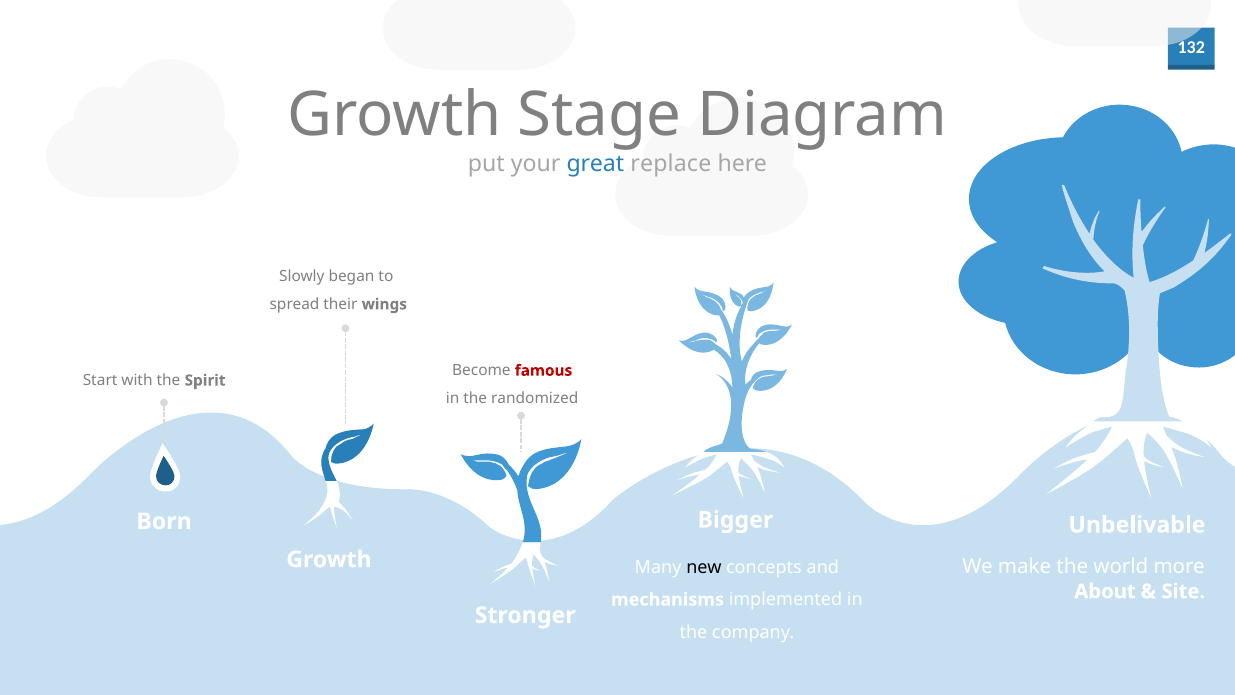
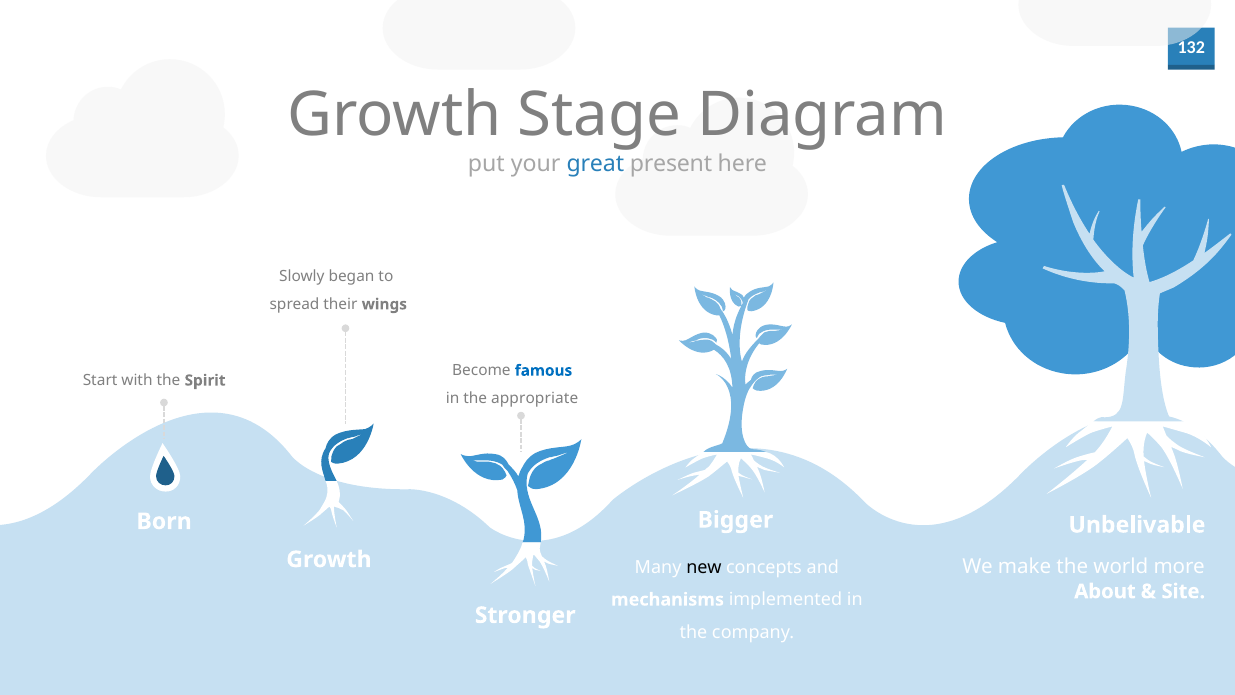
replace: replace -> present (671, 164)
famous colour: red -> blue (543, 370)
randomized: randomized -> appropriate (535, 398)
